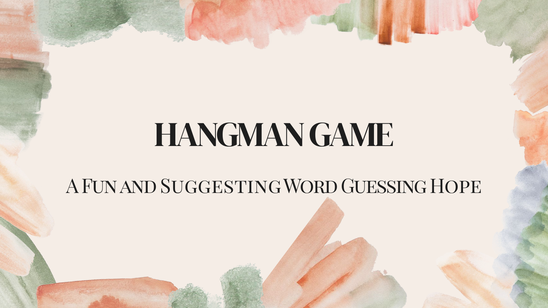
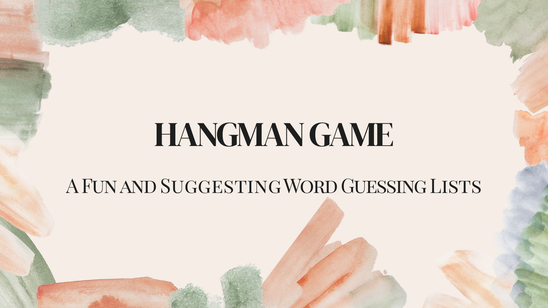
Hope: Hope -> Lists (456, 187)
